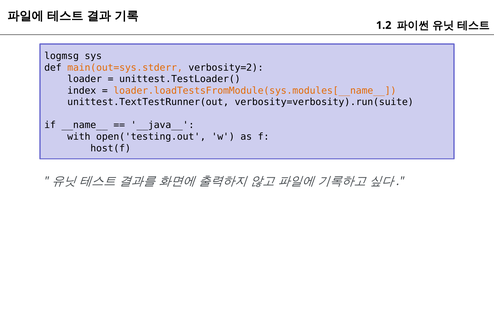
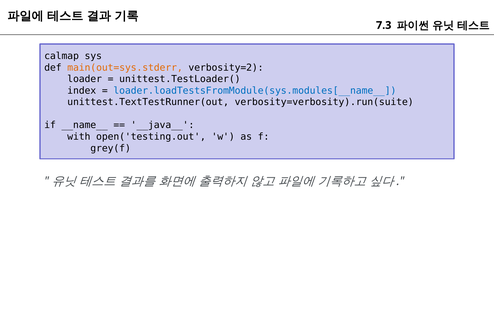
1.2: 1.2 -> 7.3 (384, 25)
logmsg: logmsg -> calmap (62, 56)
loader.loadTestsFromModule(sys.modules[__name__ colour: orange -> blue (255, 91)
host(f: host(f -> grey(f (111, 148)
